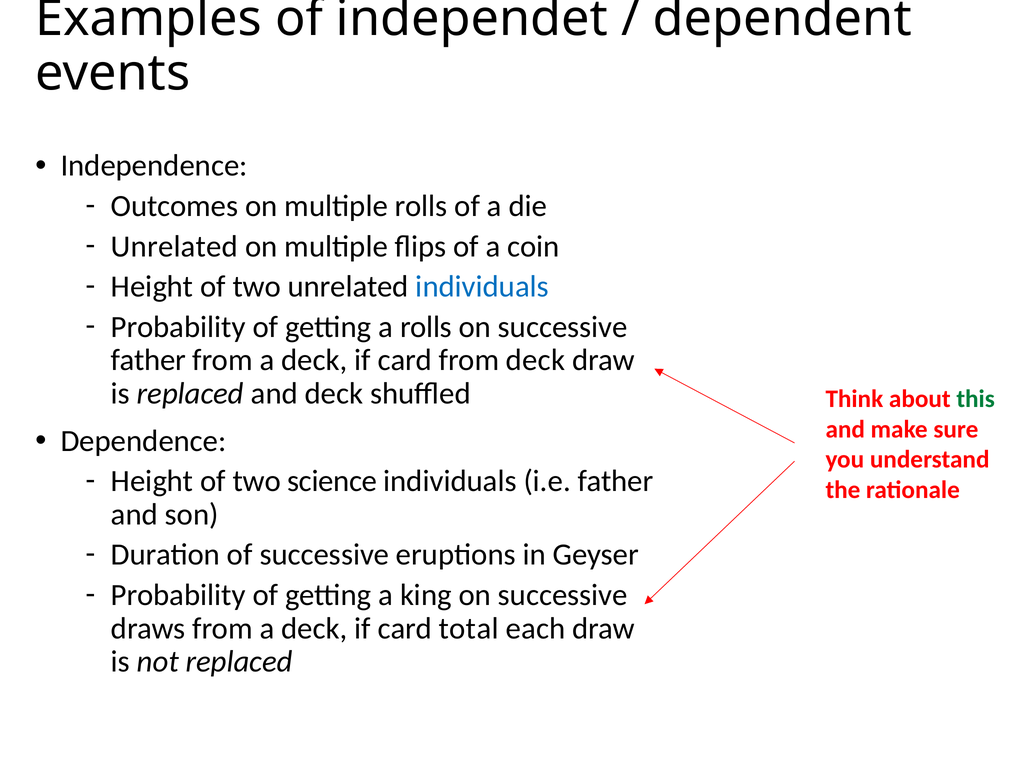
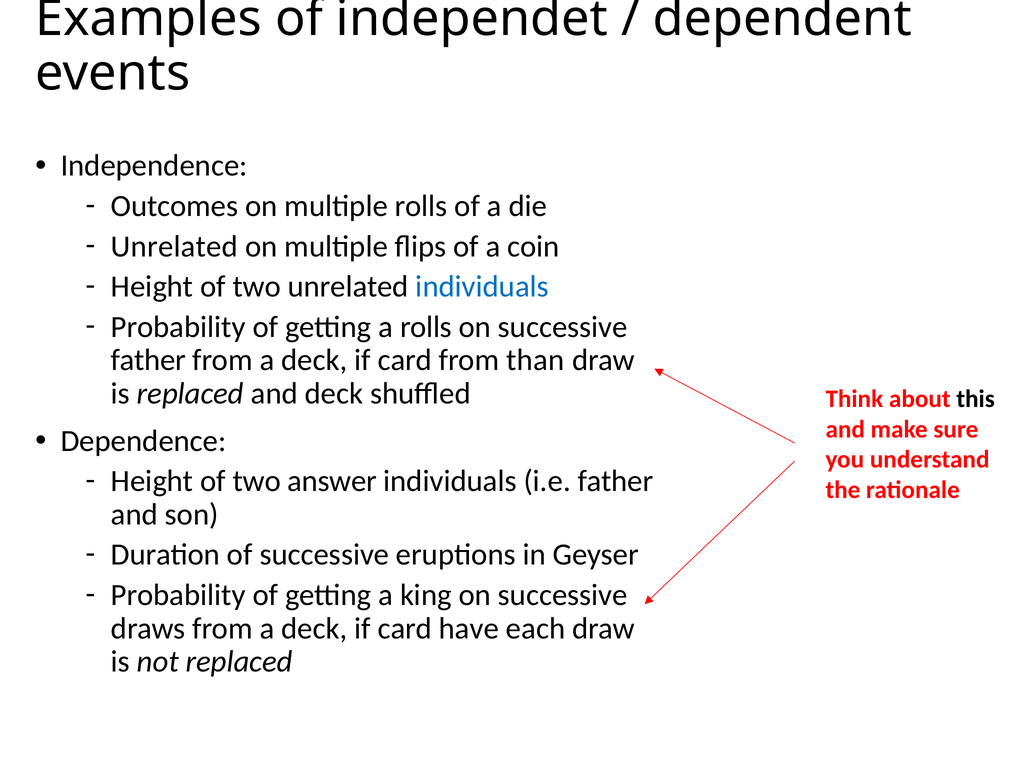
from deck: deck -> than (535, 360)
this colour: green -> black (976, 399)
science: science -> answer (332, 481)
total: total -> have (469, 628)
